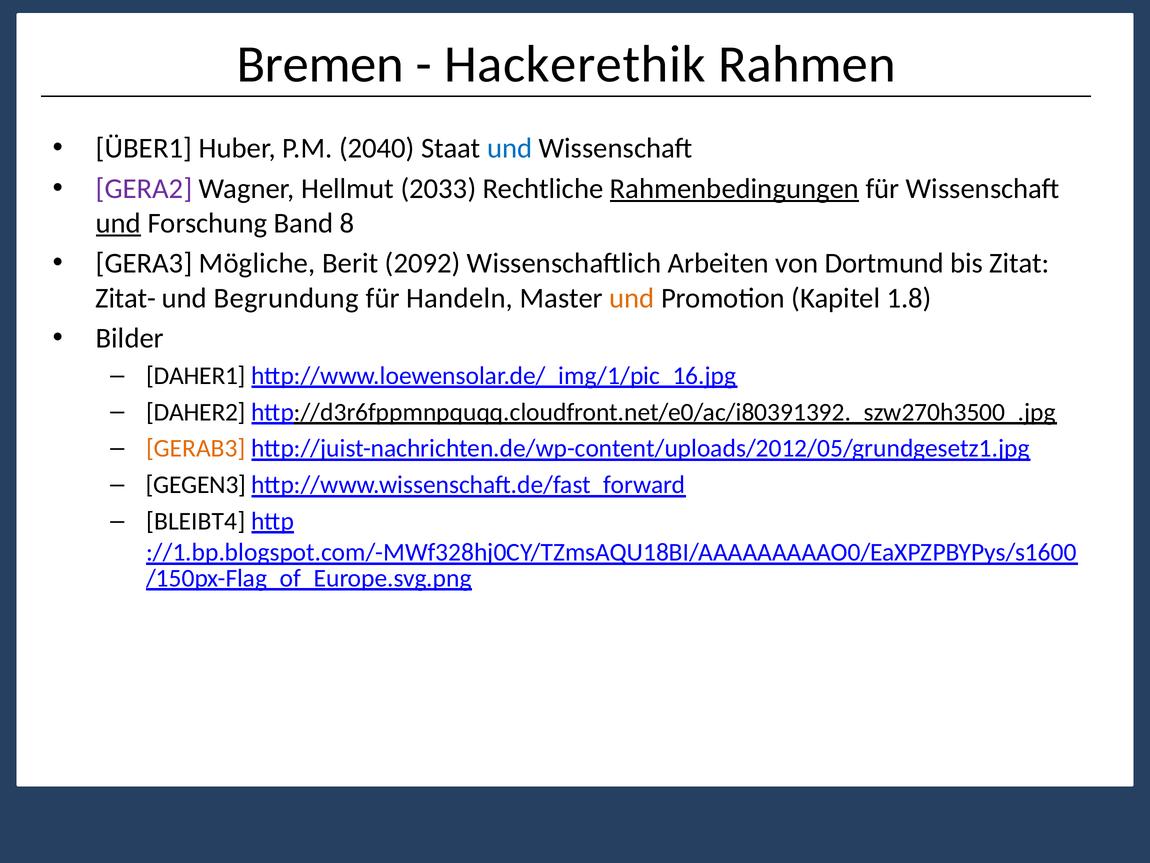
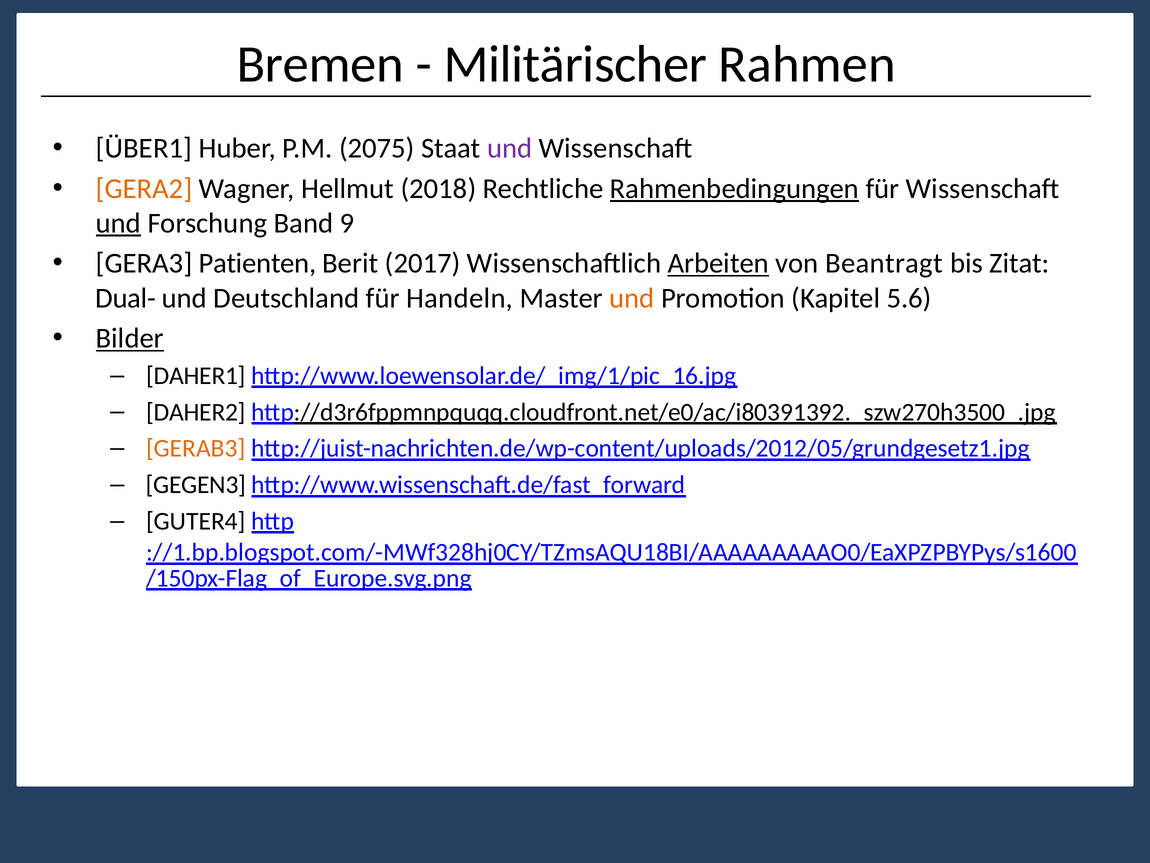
Hackerethik: Hackerethik -> Militärischer (575, 64)
2040: 2040 -> 2075 (377, 148)
und colour: blue -> purple (510, 148)
GERA2 colour: purple -> orange (144, 189)
2033: 2033 -> 2018 (438, 189)
8: 8 -> 9 (347, 223)
Mögliche: Mögliche -> Patienten (257, 263)
2092: 2092 -> 2017 (423, 263)
Arbeiten underline: none -> present (718, 263)
Dortmund: Dortmund -> Beantragt (884, 263)
Zitat-: Zitat- -> Dual- (126, 298)
Begrundung: Begrundung -> Deutschland (286, 298)
1.8: 1.8 -> 5.6 (909, 298)
Bilder underline: none -> present (130, 338)
BLEIBT4: BLEIBT4 -> GUTER4 (196, 521)
